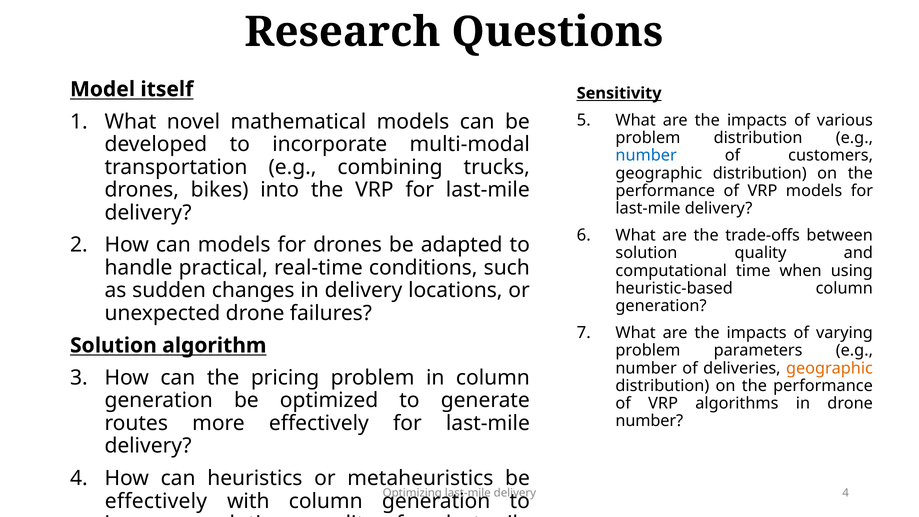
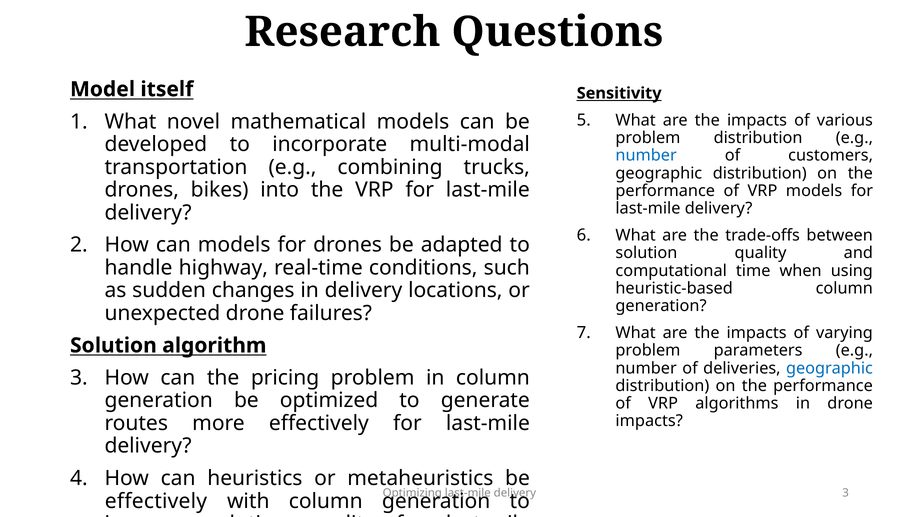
practical: practical -> highway (223, 268)
geographic colour: orange -> blue (829, 368)
number: number -> impacts (649, 421)
4: 4 -> 3 (846, 493)
